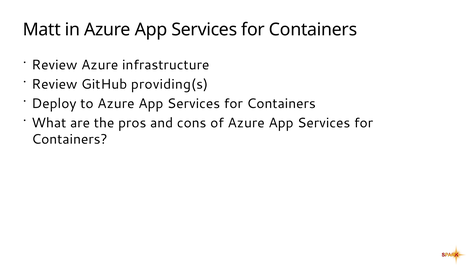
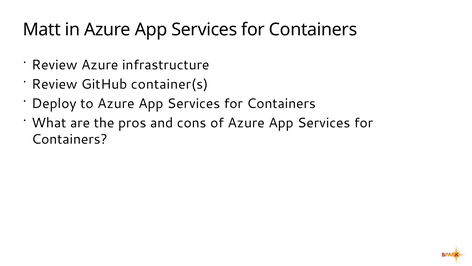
providing(s: providing(s -> container(s (170, 84)
